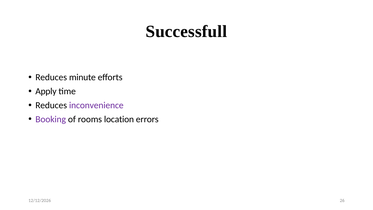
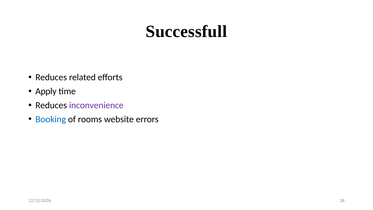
minute: minute -> related (82, 77)
Booking colour: purple -> blue (51, 119)
location: location -> website (119, 119)
